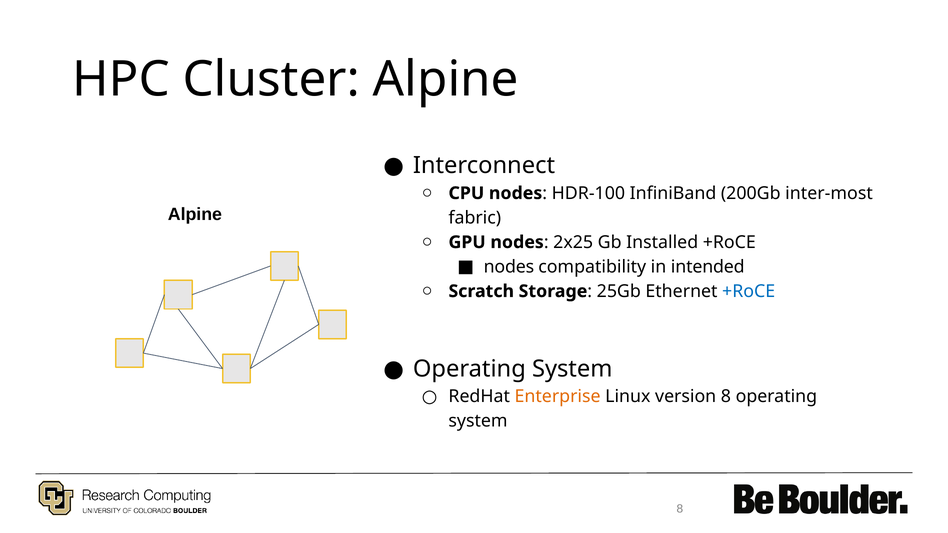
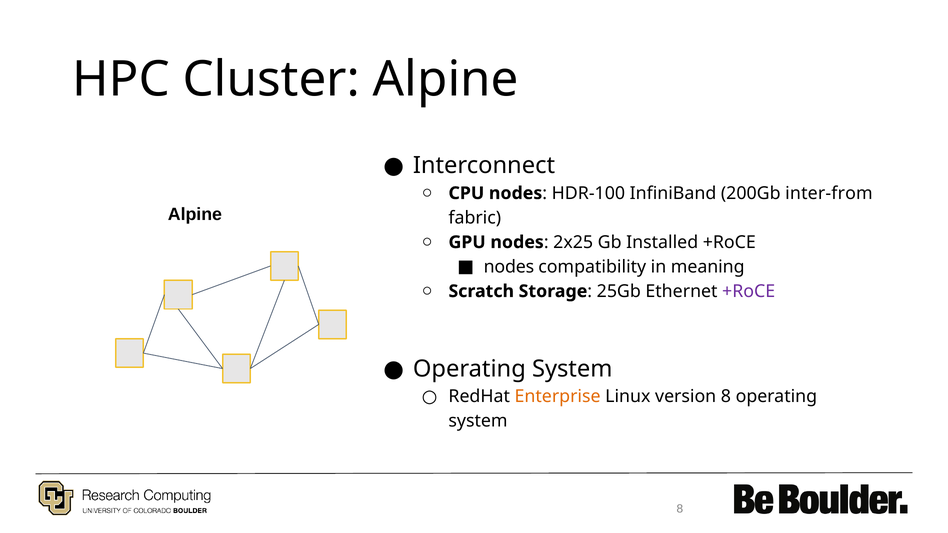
inter-most: inter-most -> inter-from (829, 193)
intended: intended -> meaning (708, 267)
+RoCE colour: blue -> purple (749, 291)
